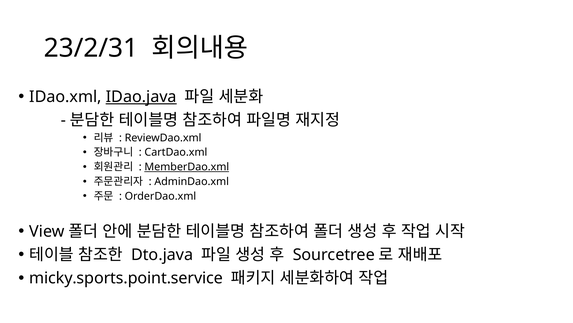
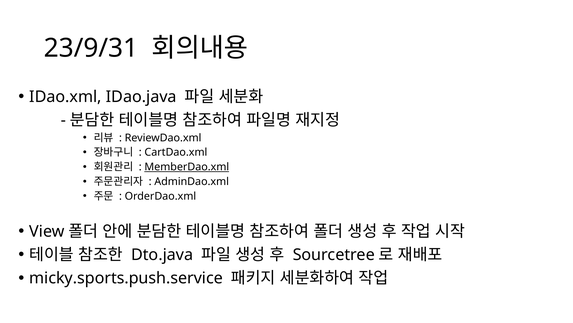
23/2/31: 23/2/31 -> 23/9/31 (91, 48)
IDao.java underline: present -> none (141, 97)
micky.sports.point.service: micky.sports.point.service -> micky.sports.push.service (126, 278)
